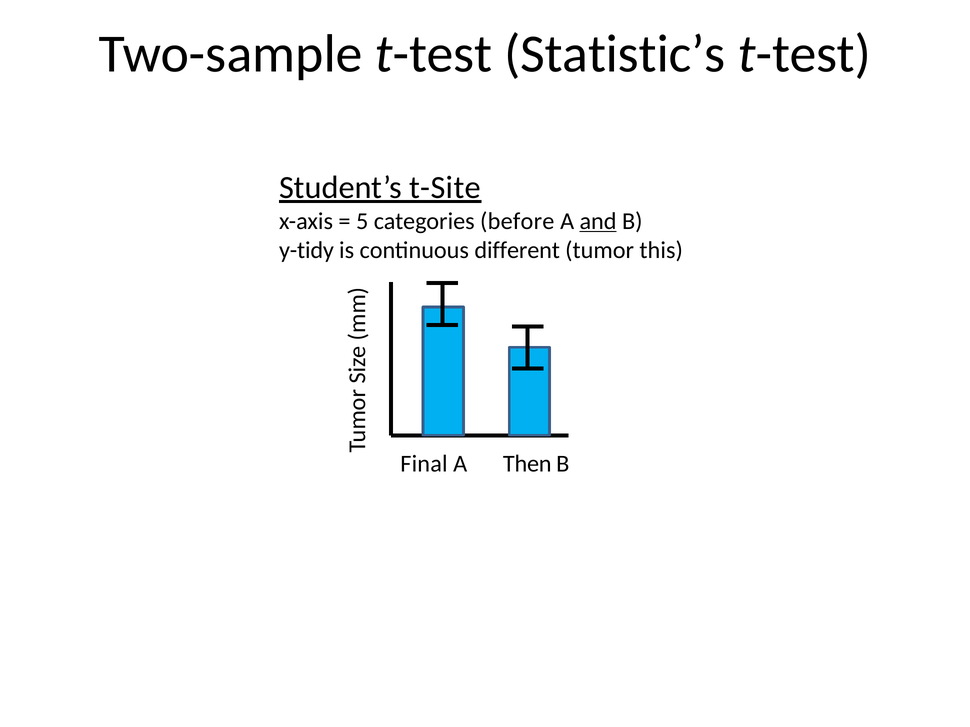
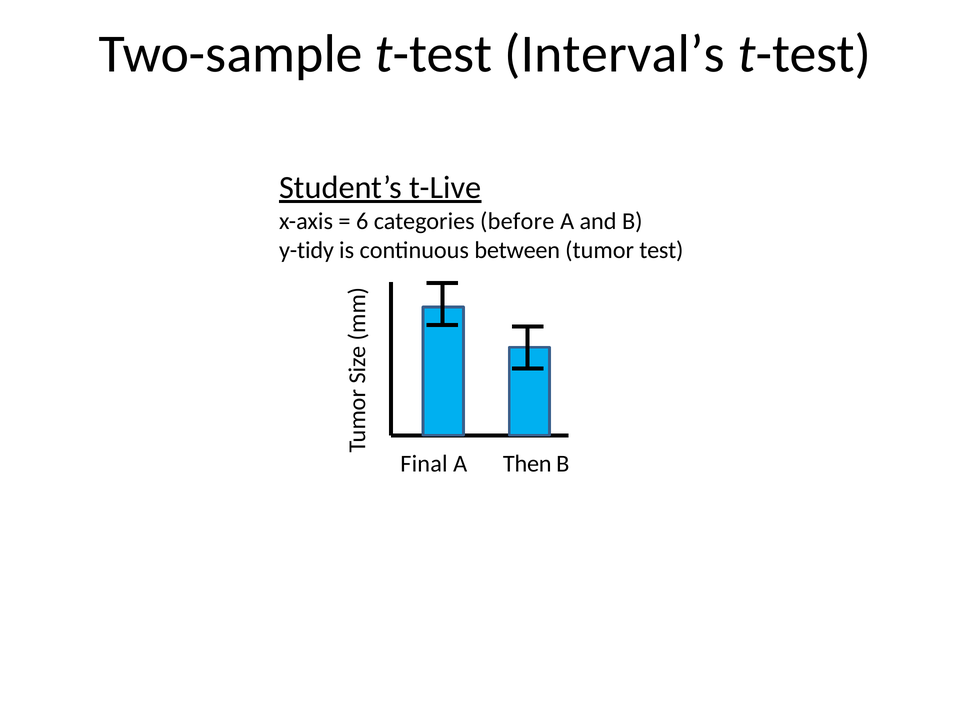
Statistic’s: Statistic’s -> Interval’s (615, 54)
t-Site: t-Site -> t-Live (445, 188)
5: 5 -> 6 (362, 221)
and underline: present -> none (598, 221)
different: different -> between (517, 250)
this: this -> test (661, 250)
